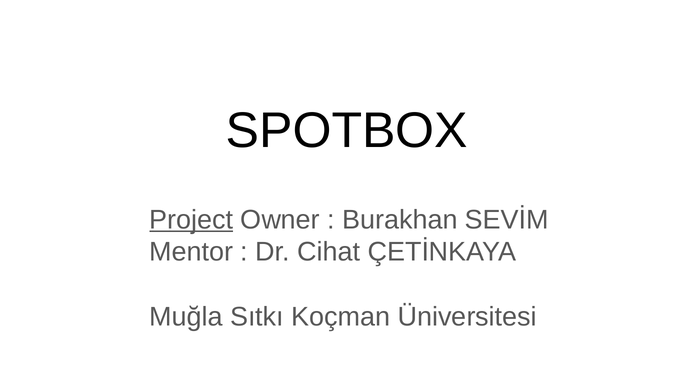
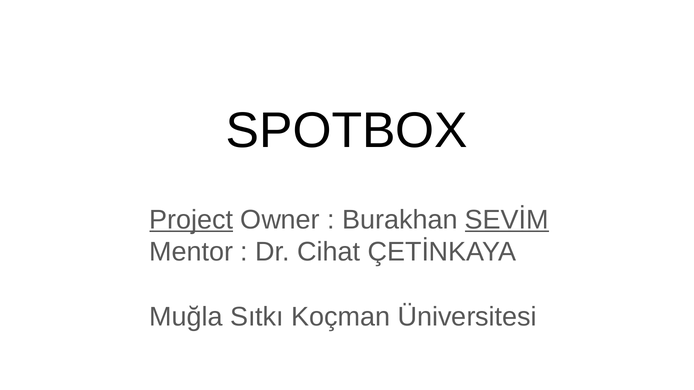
SEVİM underline: none -> present (507, 220)
